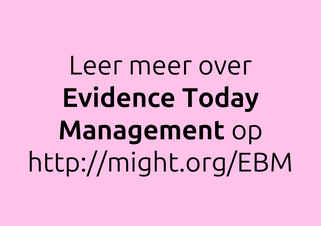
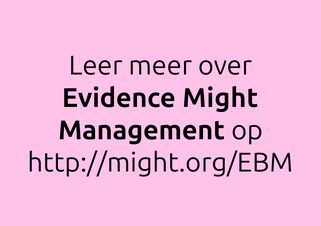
Today: Today -> Might (220, 98)
